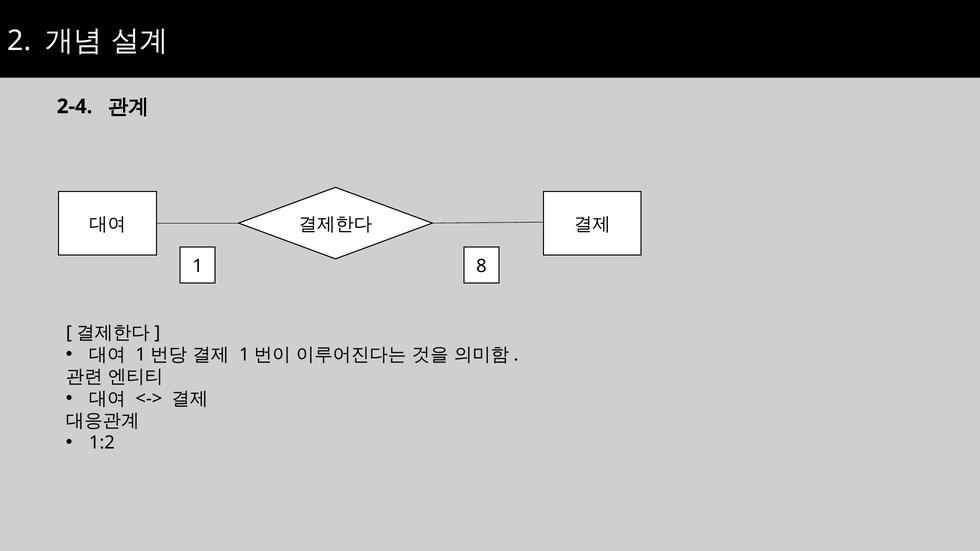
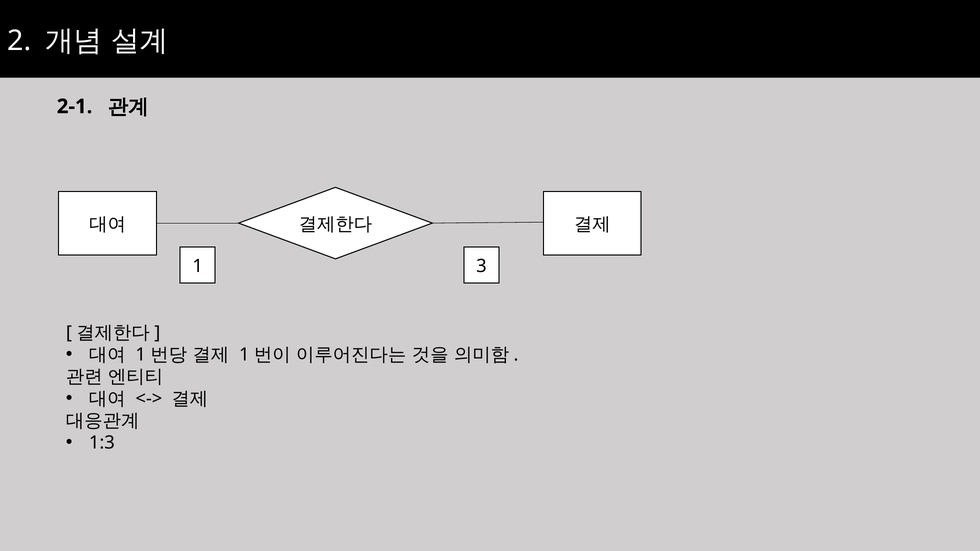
2-4: 2-4 -> 2-1 (75, 107)
8: 8 -> 3 (481, 266)
1:2: 1:2 -> 1:3 (102, 443)
